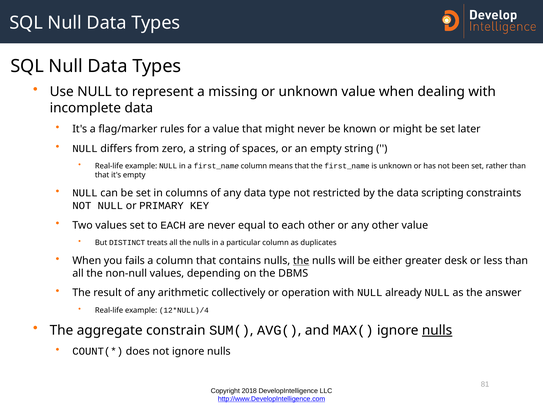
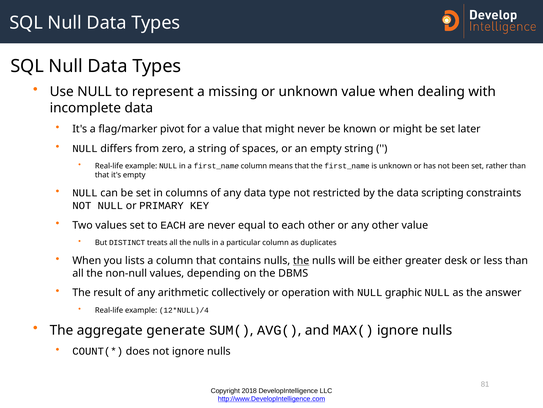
rules: rules -> pivot (172, 129)
fails: fails -> lists (135, 260)
already: already -> graphic (403, 292)
constrain: constrain -> generate (176, 330)
nulls underline: present -> none (437, 330)
